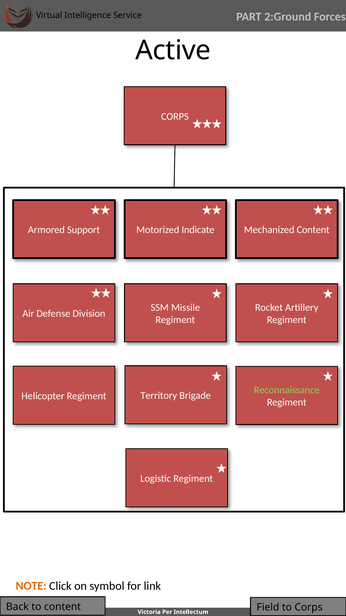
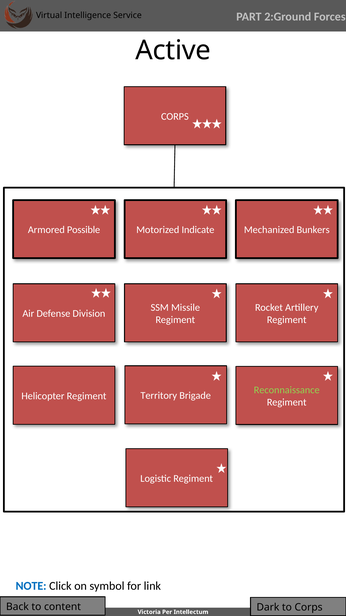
Support: Support -> Possible (84, 230)
Mechanized Content: Content -> Bunkers (313, 230)
NOTE colour: orange -> blue (31, 585)
Field: Field -> Dark (268, 606)
